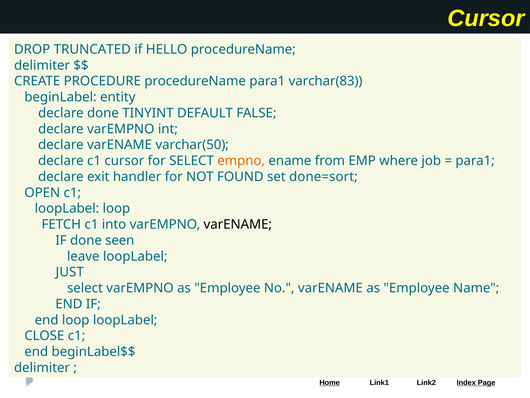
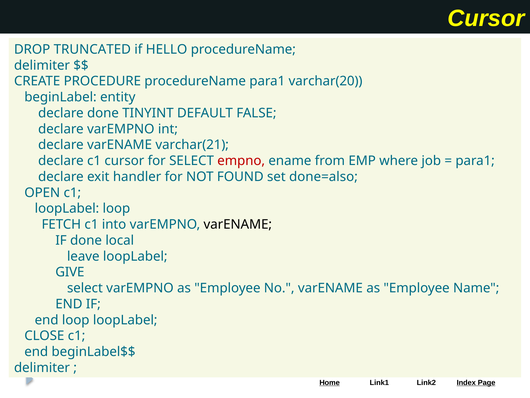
varchar(83: varchar(83 -> varchar(20 (326, 81)
varchar(50: varchar(50 -> varchar(21 (192, 145)
empno colour: orange -> red (241, 161)
done=sort: done=sort -> done=also (323, 177)
seen: seen -> local (120, 240)
JUST: JUST -> GIVE (70, 272)
